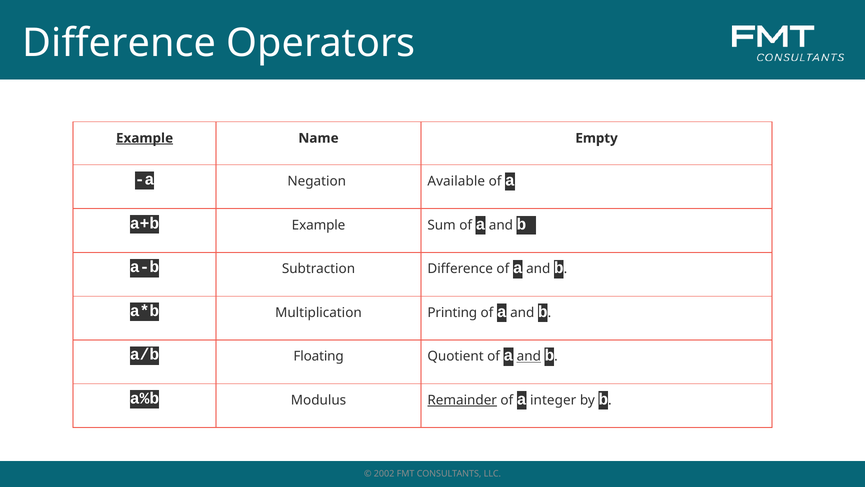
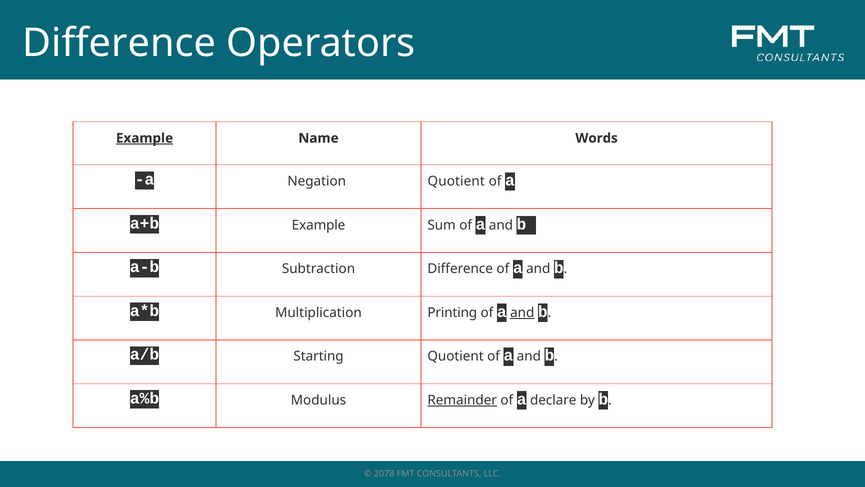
Empty: Empty -> Words (597, 138)
Negation Available: Available -> Quotient (456, 181)
and underline: none -> present (522, 312)
Floating: Floating -> Starting (319, 356)
and underline: present -> none (529, 356)
integer: integer -> declare (553, 400)
2002: 2002 -> 2078 (384, 474)
